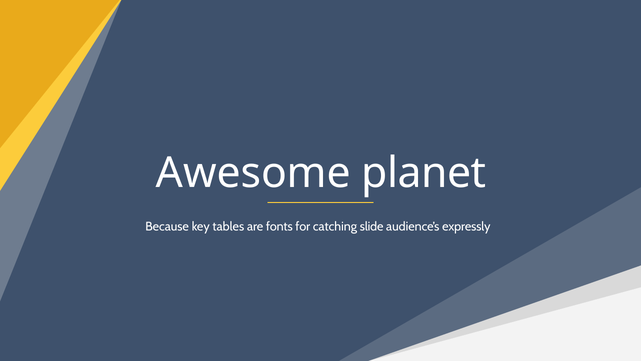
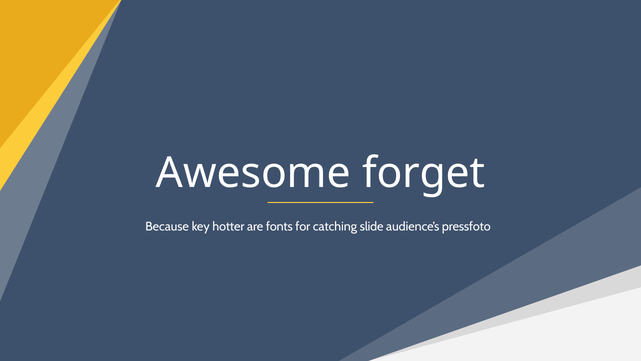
planet: planet -> forget (424, 173)
tables: tables -> hotter (228, 226)
expressly: expressly -> pressfoto (466, 226)
